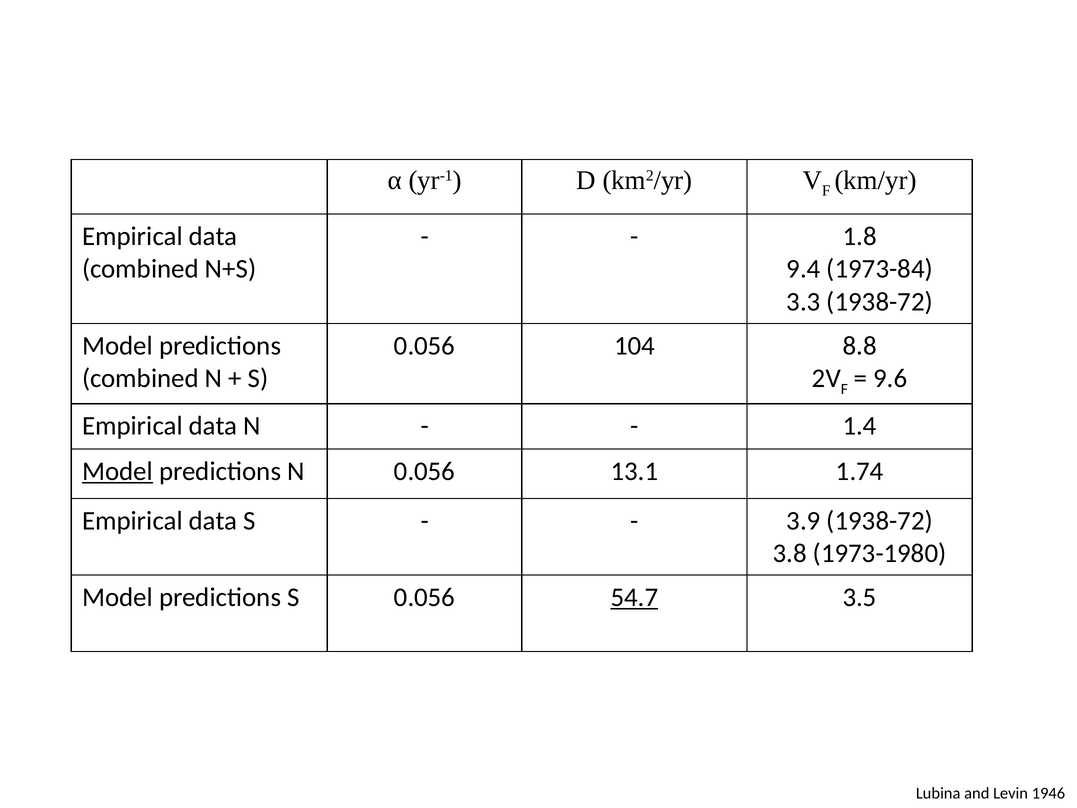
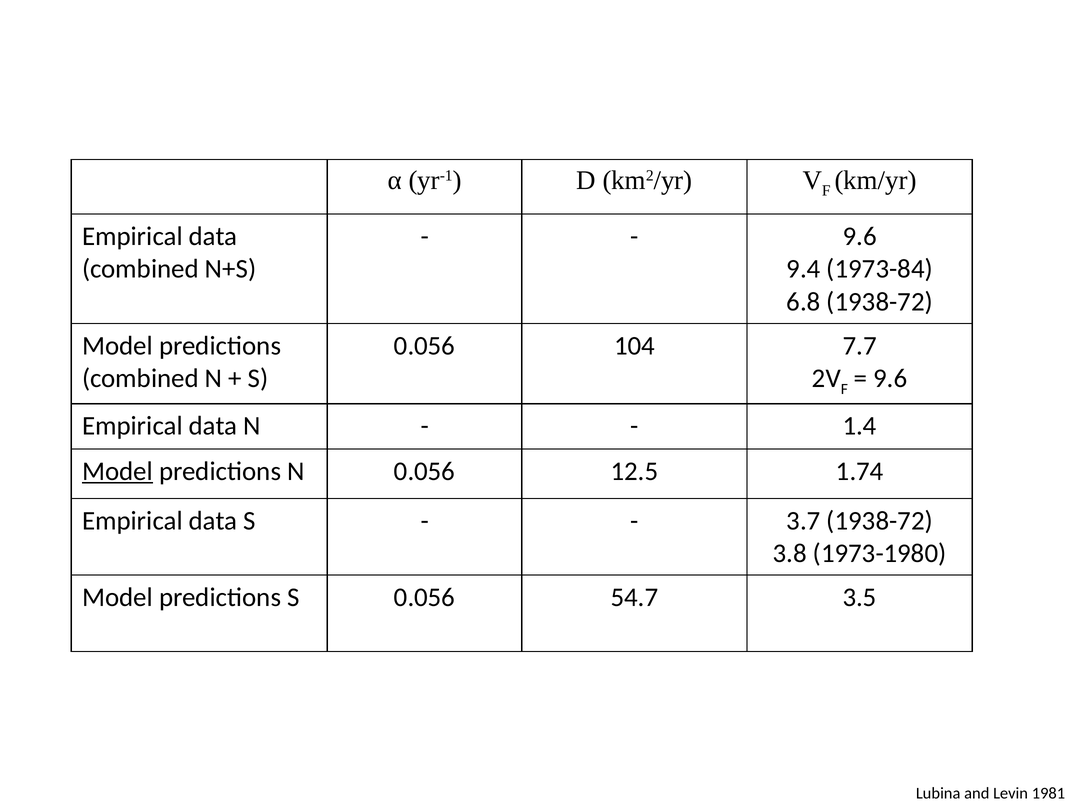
1.8: 1.8 -> 9.6 (860, 236)
3.3: 3.3 -> 6.8 (803, 302)
8.8: 8.8 -> 7.7 (860, 346)
13.1: 13.1 -> 12.5 (634, 471)
3.9: 3.9 -> 3.7 (803, 520)
54.7 underline: present -> none (634, 597)
1946: 1946 -> 1981 (1048, 793)
